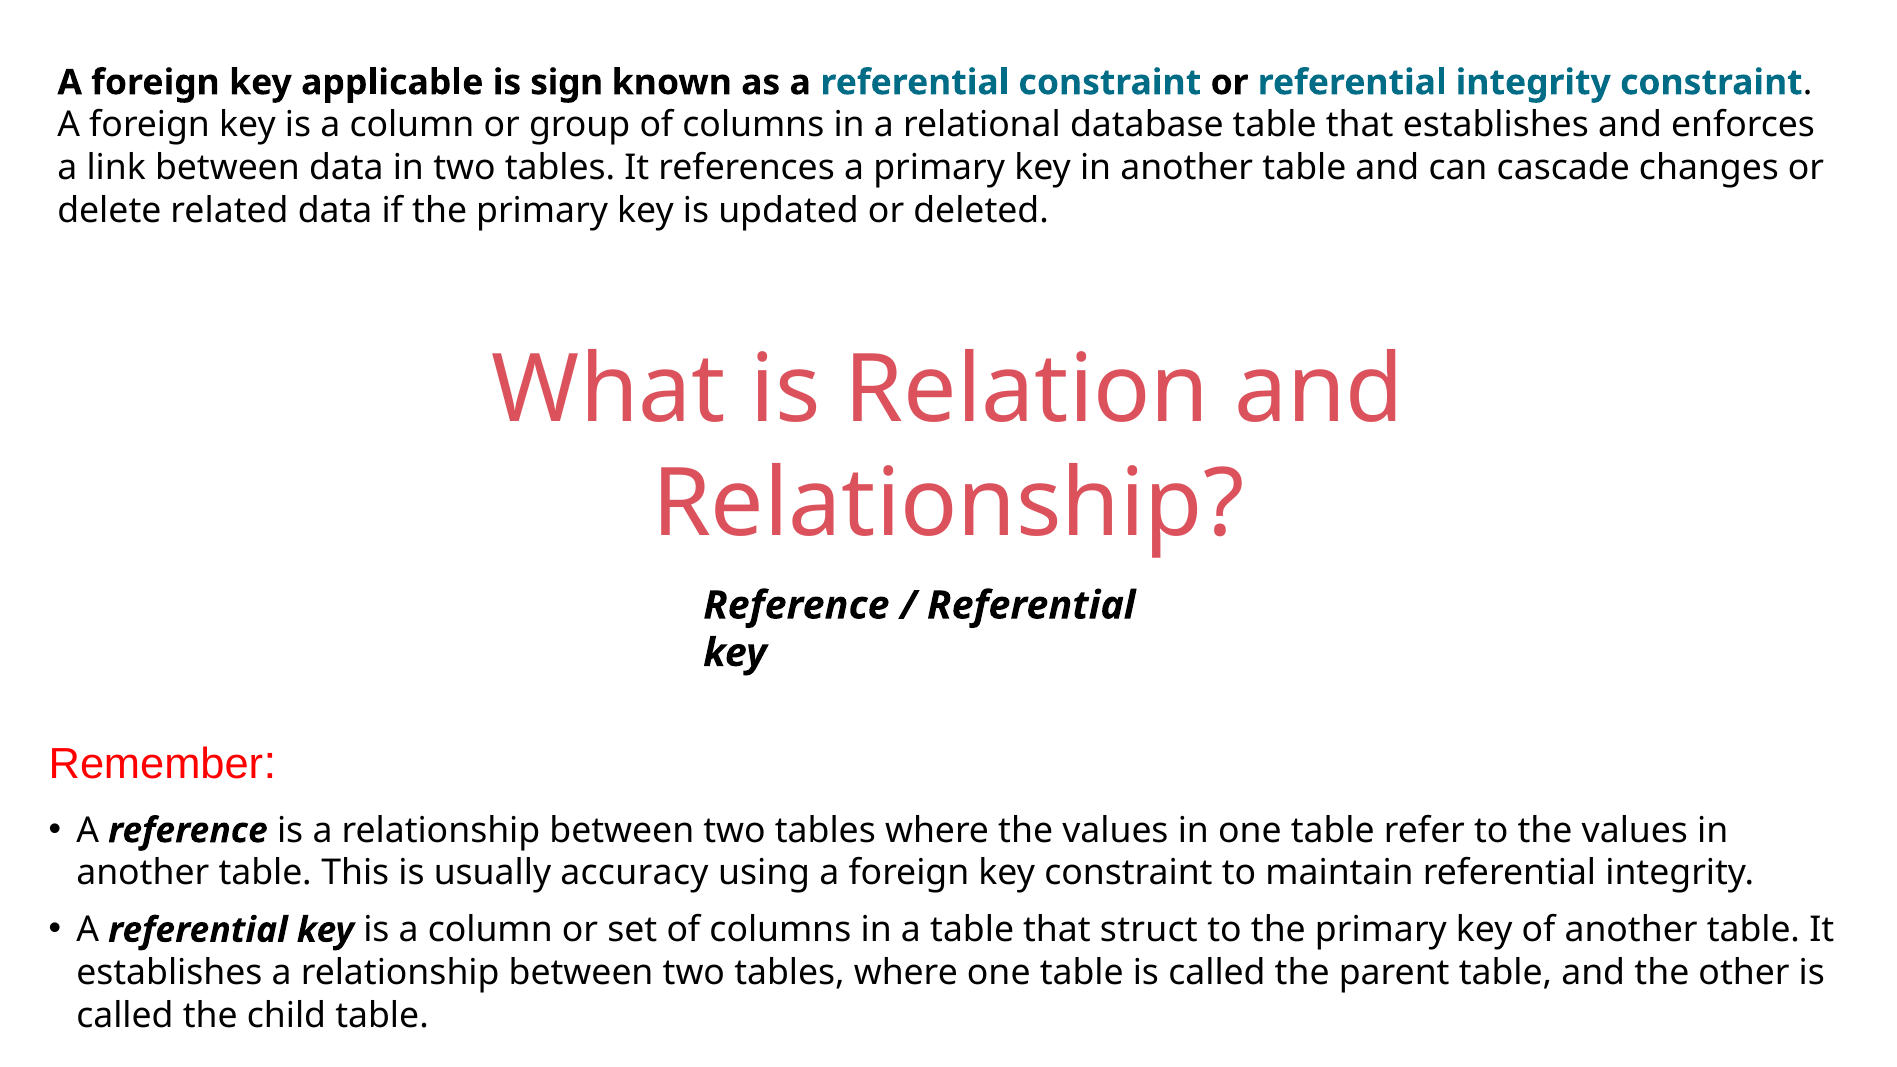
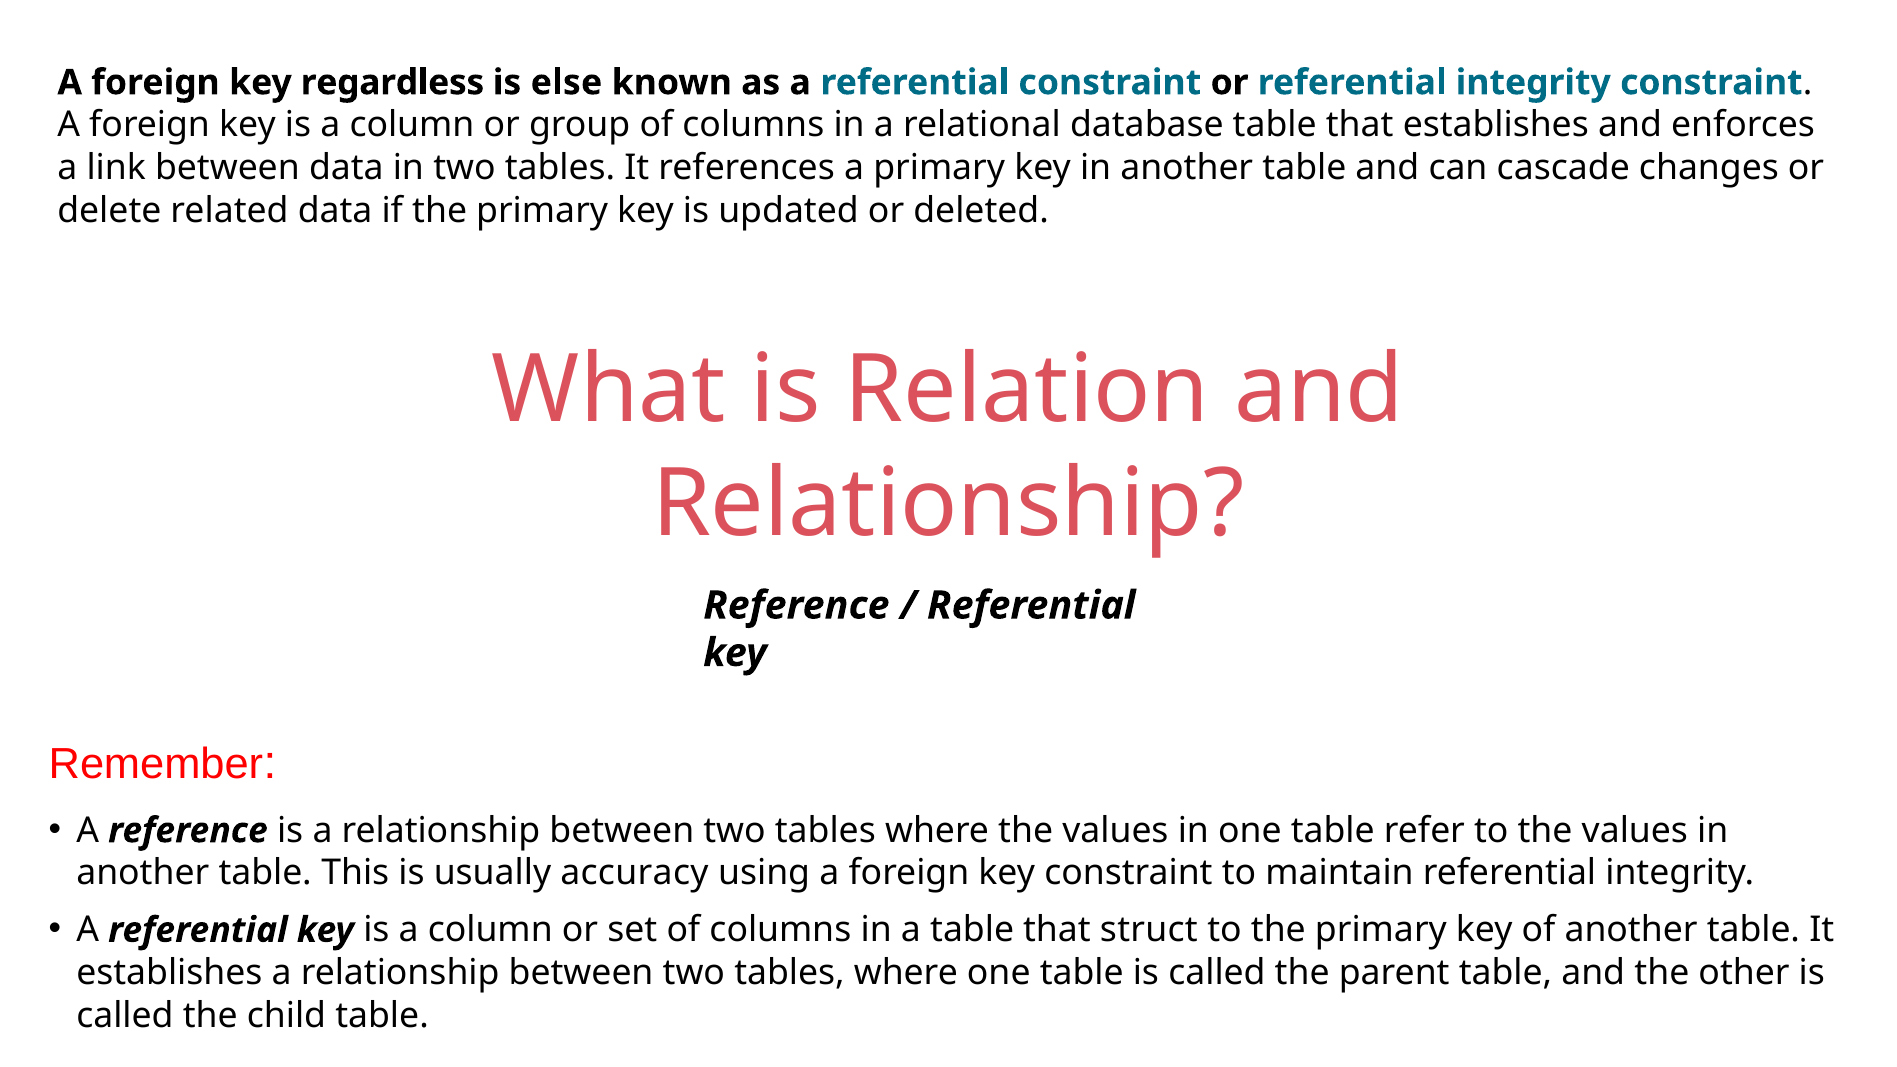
applicable: applicable -> regardless (392, 83)
sign: sign -> else (566, 83)
